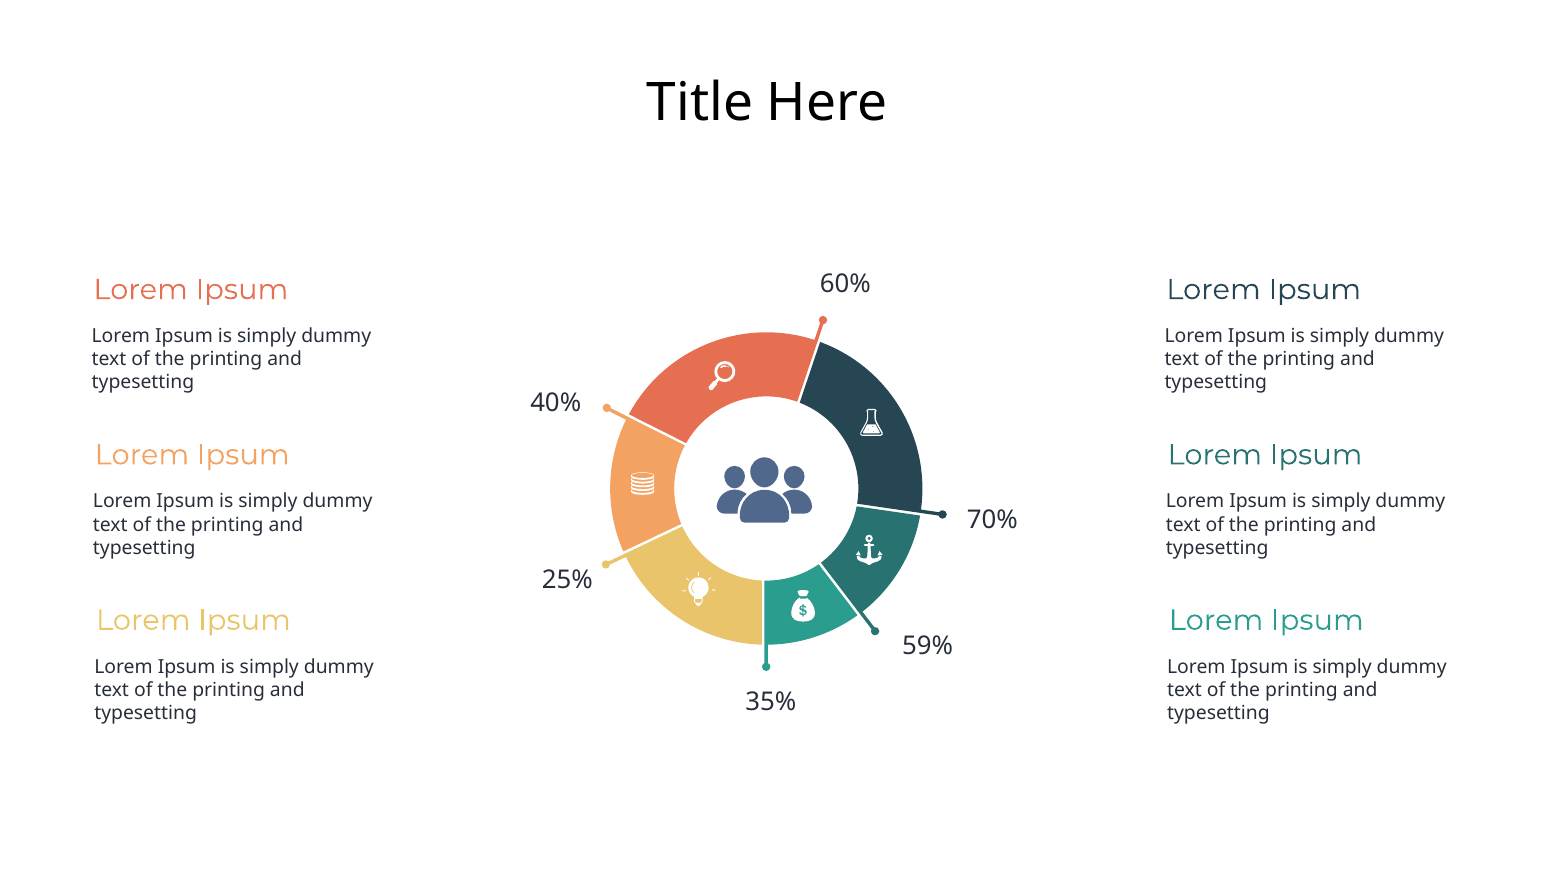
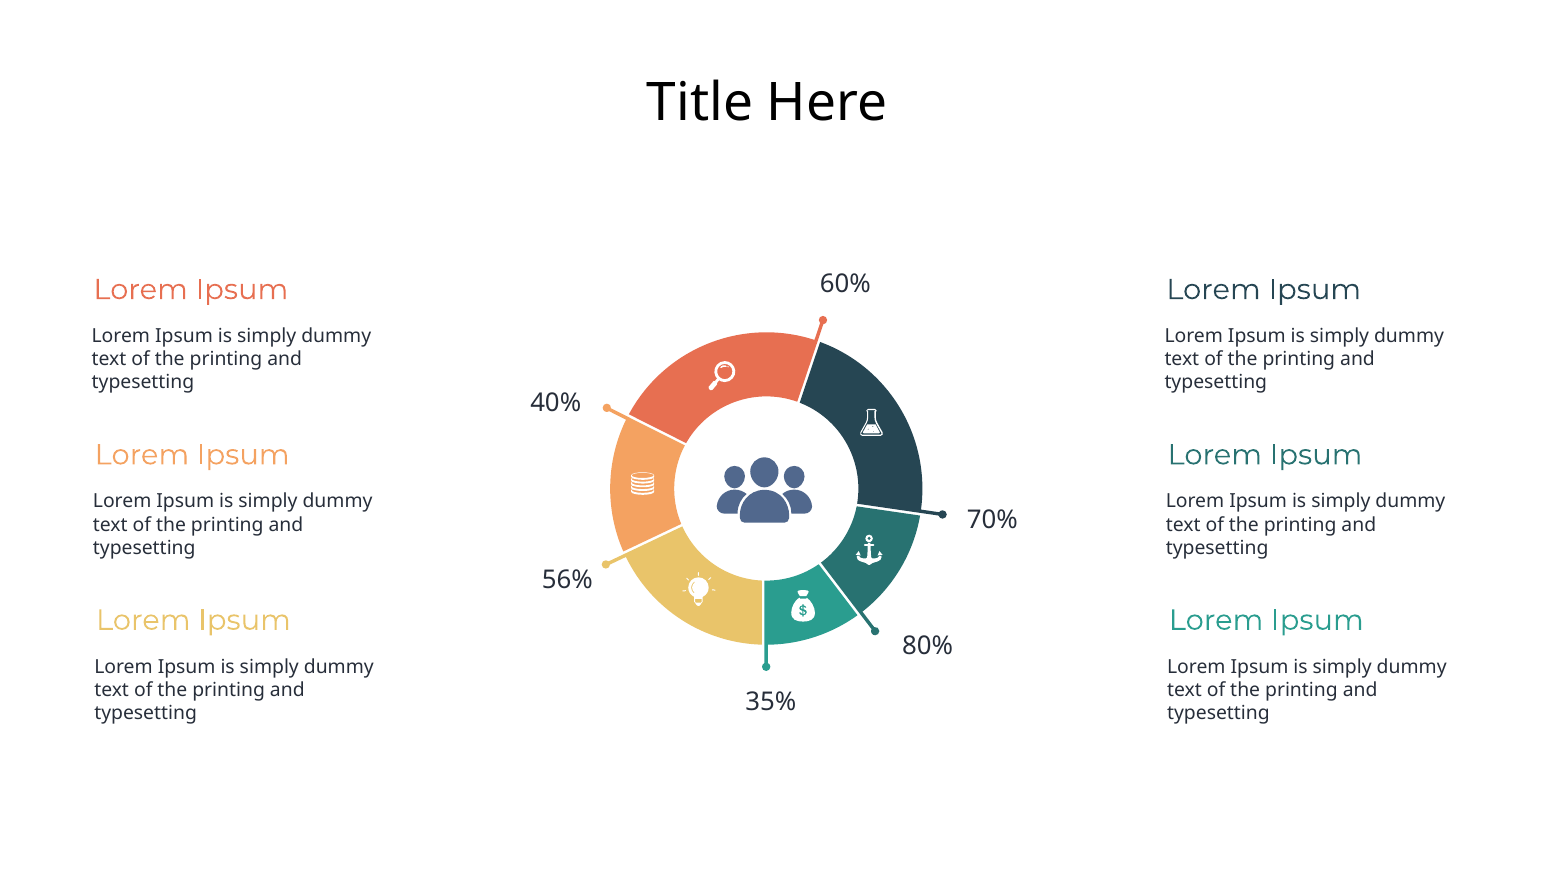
25%: 25% -> 56% (567, 580)
59%: 59% -> 80% (928, 646)
